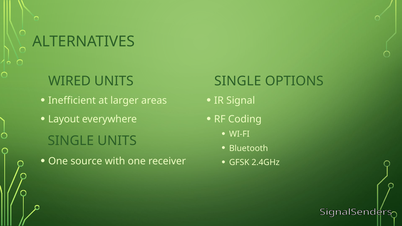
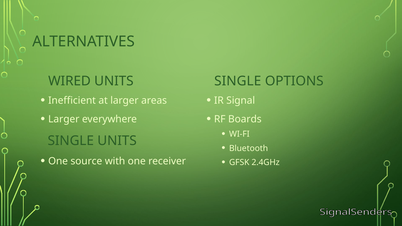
Layout: Layout -> Larger (64, 119)
Coding: Coding -> Boards (245, 119)
